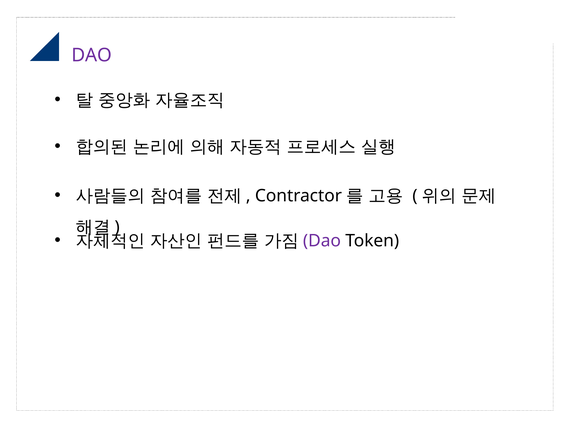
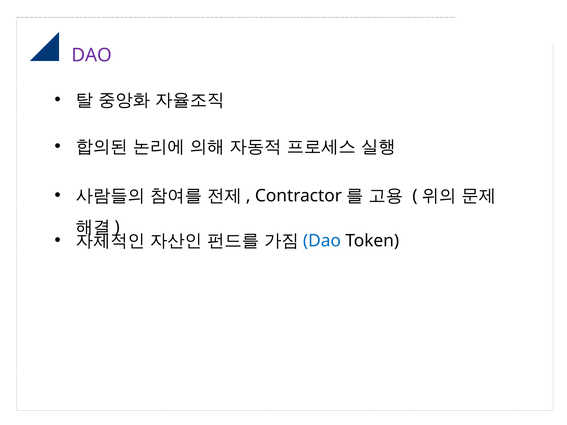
Dao colour: purple -> blue (322, 241)
